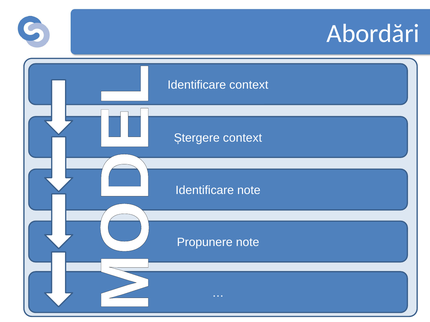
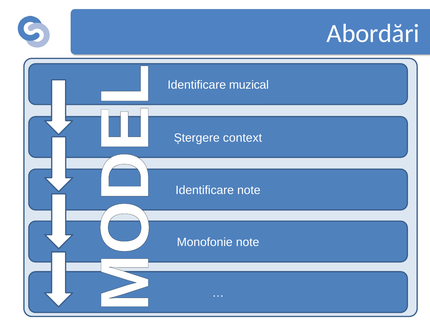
Identificare context: context -> muzical (249, 85)
Propunere: Propunere -> Monofonie (205, 243)
